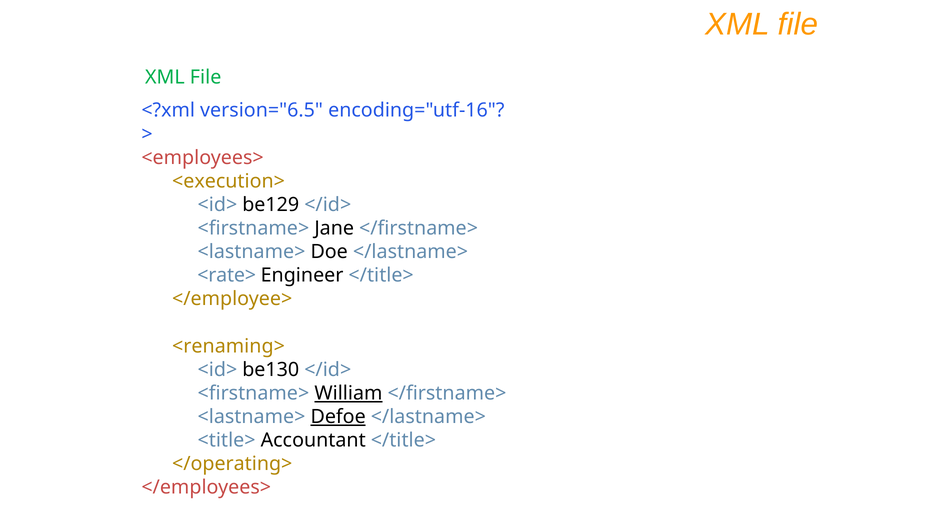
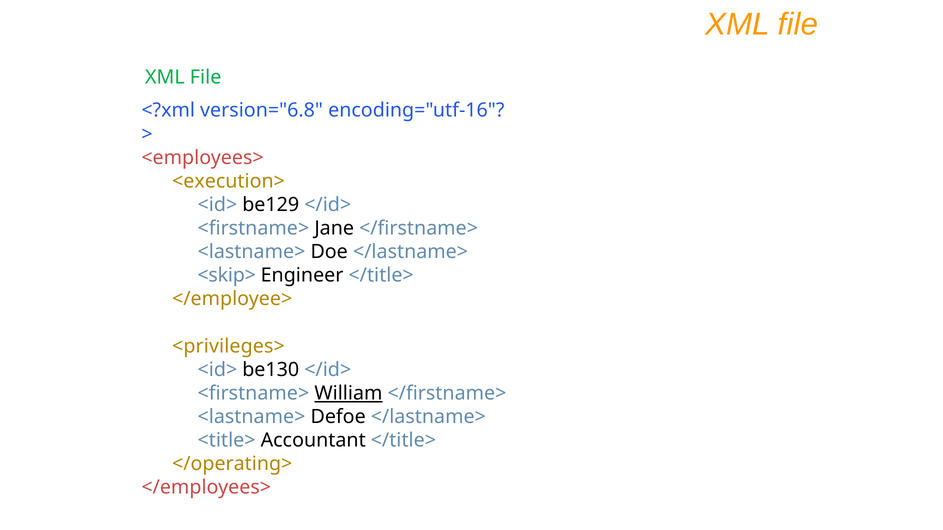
version="6.5: version="6.5 -> version="6.8 (262, 111)
<rate>: <rate> -> <skip> (227, 276)
<renaming>: <renaming> -> <privileges> (228, 346)
Defoe underline: present -> none (338, 417)
